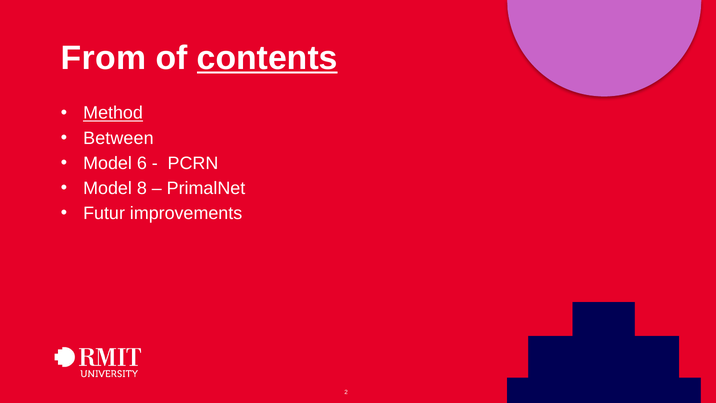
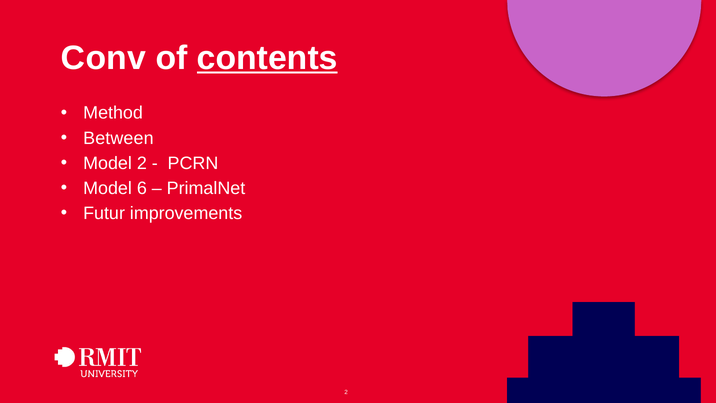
From: From -> Conv (104, 58)
Method underline: present -> none (113, 113)
6: 6 -> 2 (142, 163)
8: 8 -> 6 (142, 188)
